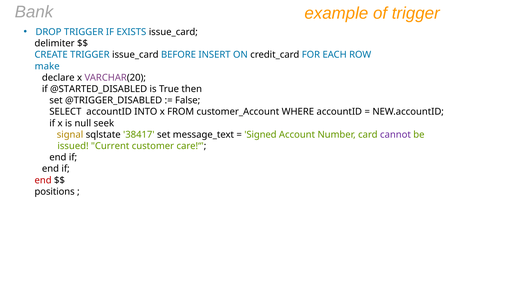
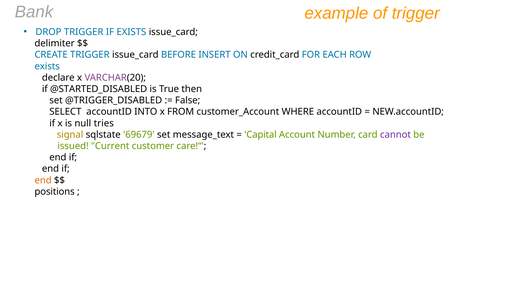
make: make -> exists (47, 66)
seek: seek -> tries (104, 123)
38417: 38417 -> 69679 (139, 135)
Signed: Signed -> Capital (260, 135)
end colour: red -> orange (43, 180)
